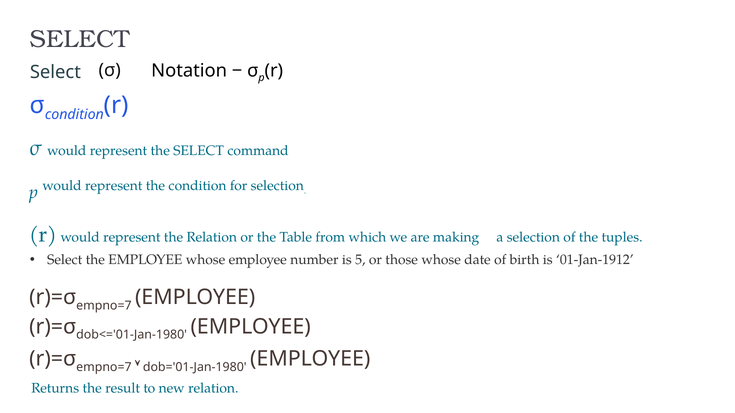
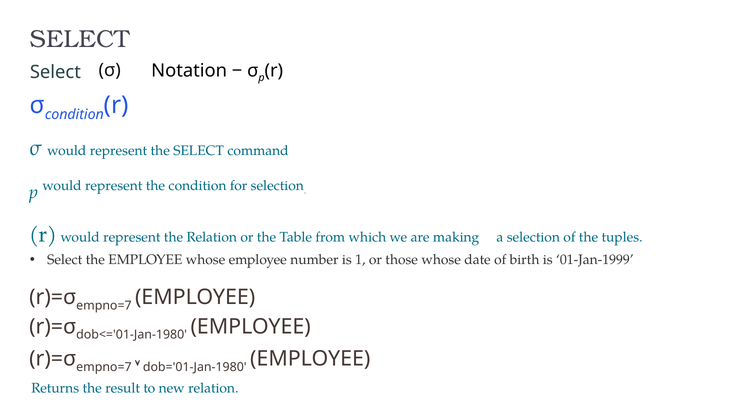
5: 5 -> 1 (360, 260)
01-Jan-1912: 01-Jan-1912 -> 01-Jan-1999 (595, 260)
